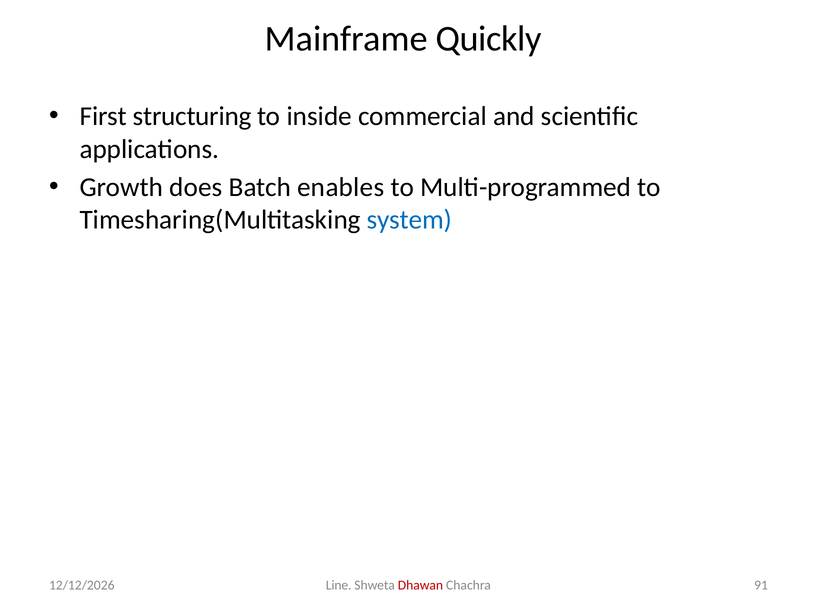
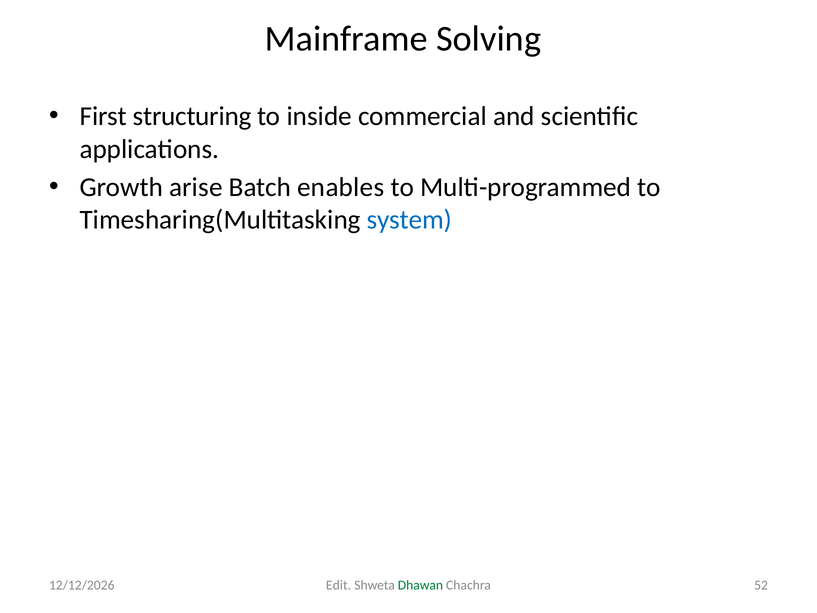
Quickly: Quickly -> Solving (489, 39)
does: does -> arise (196, 187)
Line: Line -> Edit (339, 585)
Dhawan colour: red -> green (420, 585)
91: 91 -> 52 (761, 585)
